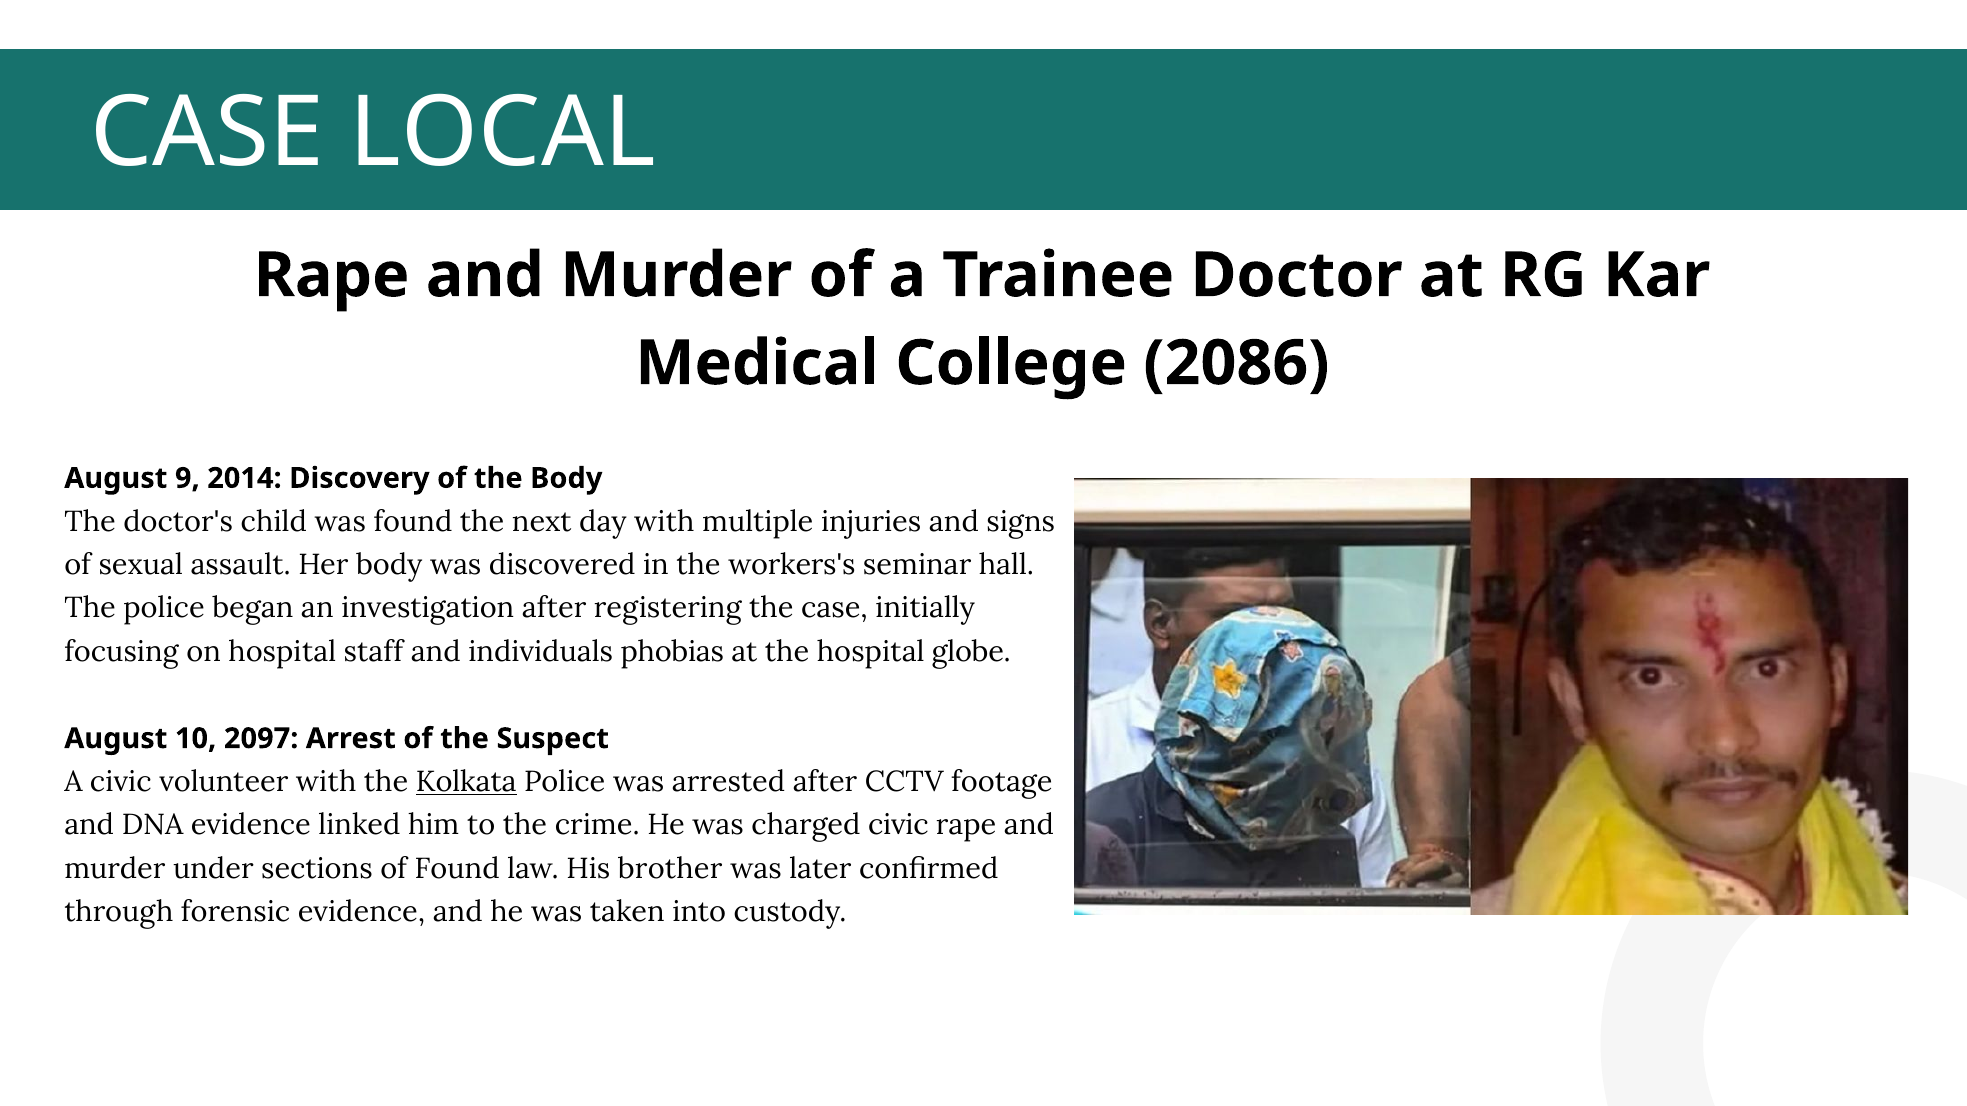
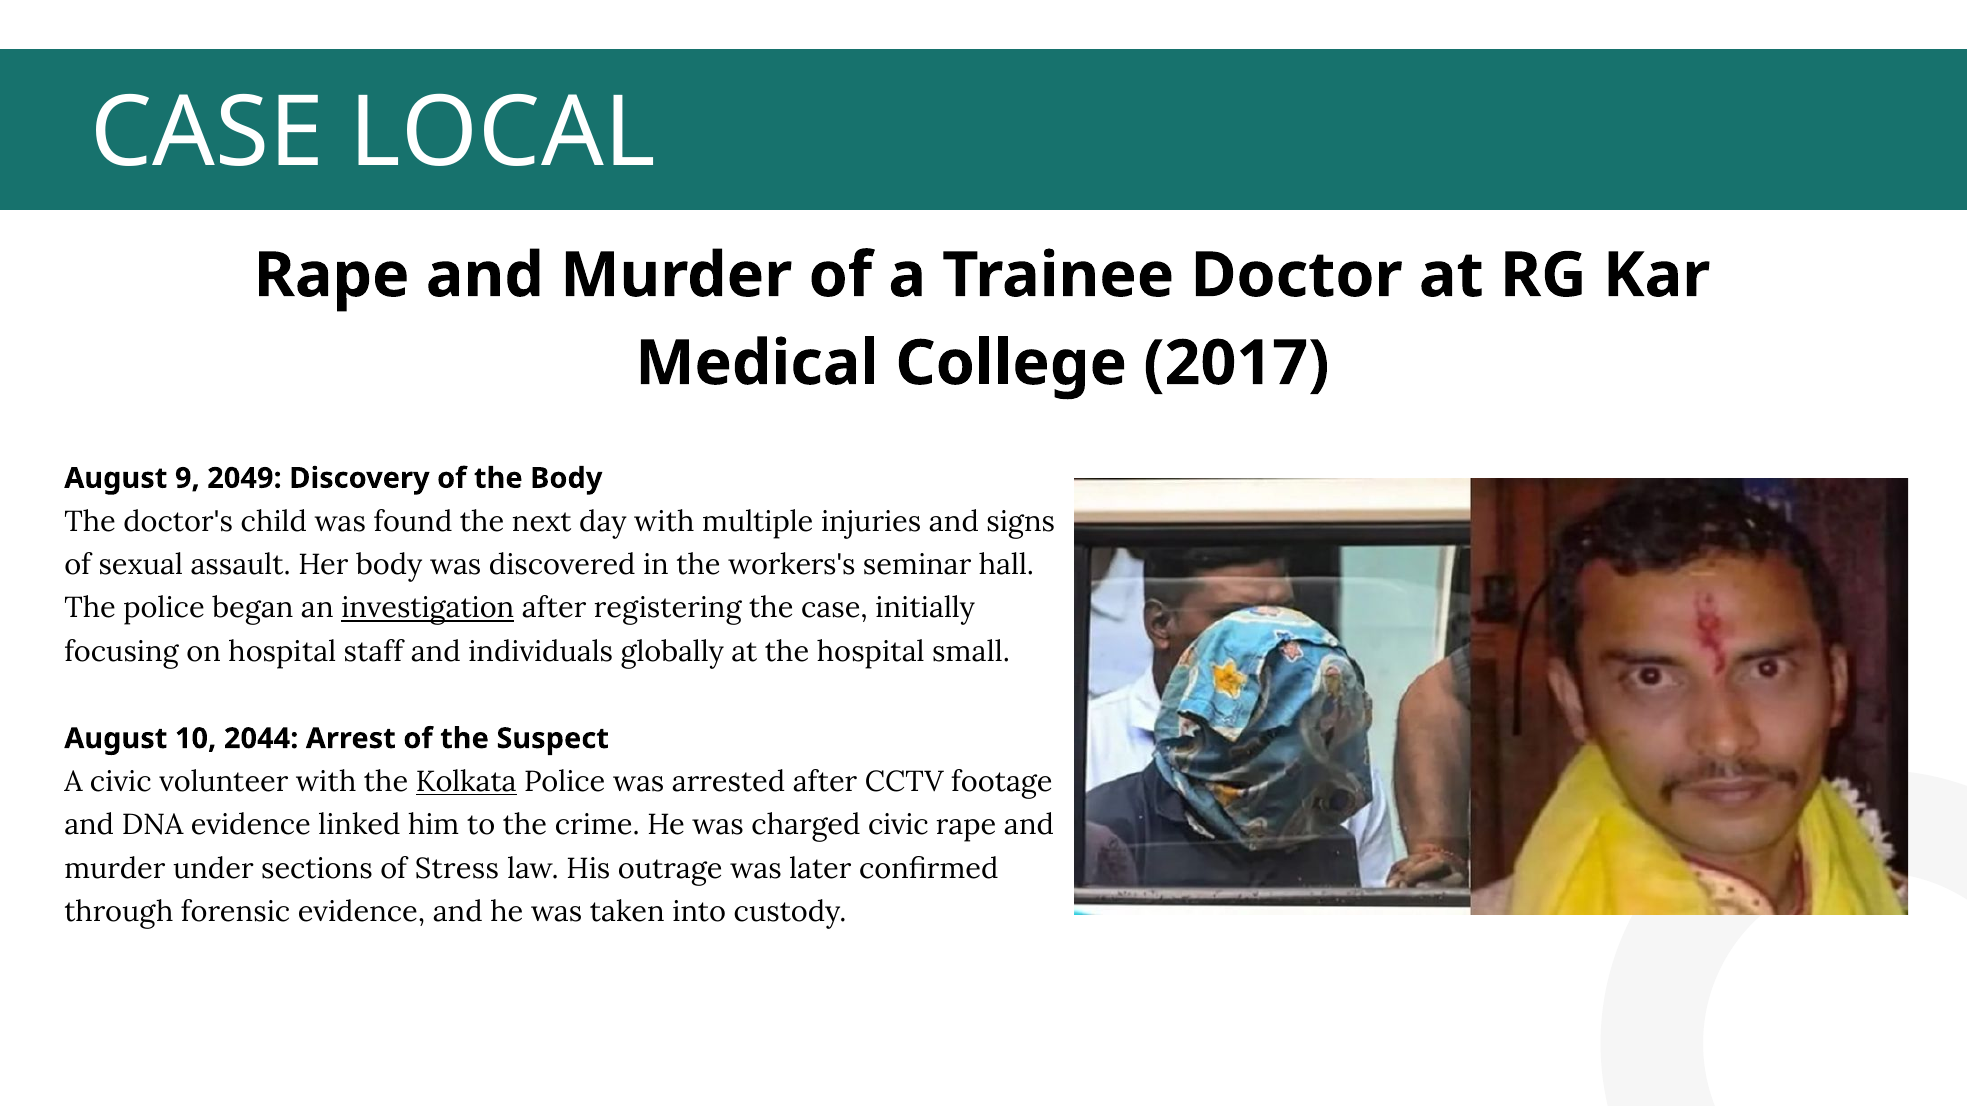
2086: 2086 -> 2017 (1236, 364)
2014: 2014 -> 2049 (244, 478)
investigation underline: none -> present (428, 609)
phobias: phobias -> globally (672, 652)
globe: globe -> small (971, 652)
2097: 2097 -> 2044 (261, 739)
of Found: Found -> Stress (457, 869)
brother: brother -> outrage (670, 869)
